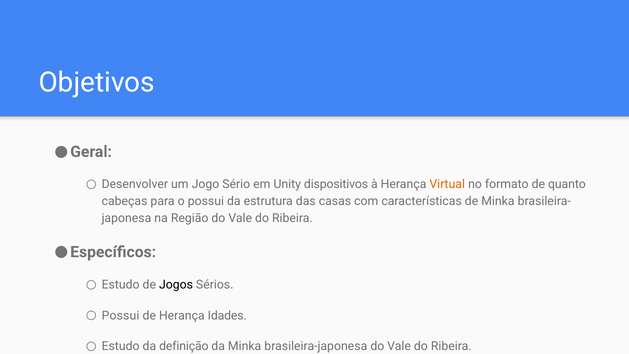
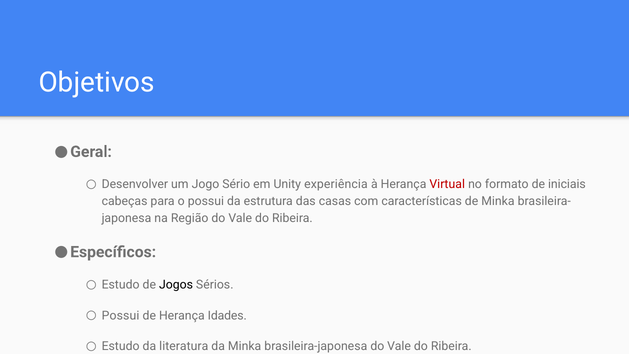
dispositivos: dispositivos -> experiência (336, 184)
Virtual colour: orange -> red (447, 184)
quanto: quanto -> iniciais (567, 184)
definição: definição -> literatura (184, 346)
